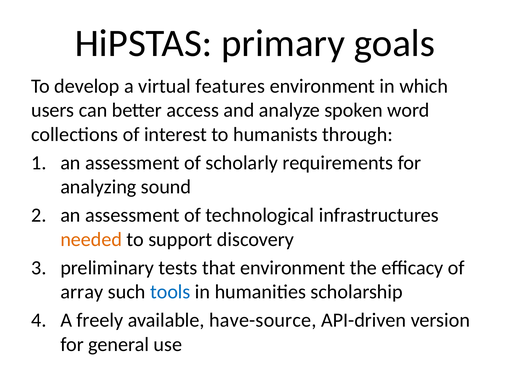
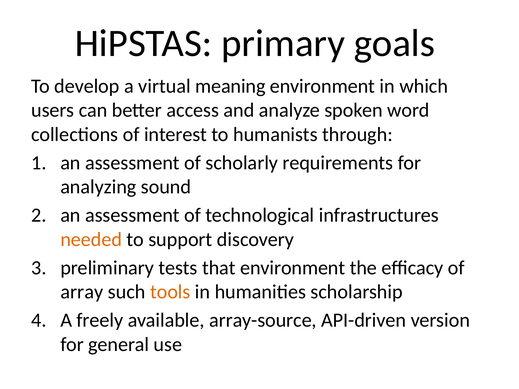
features: features -> meaning (230, 86)
tools colour: blue -> orange (170, 292)
have-source: have-source -> array-source (263, 320)
